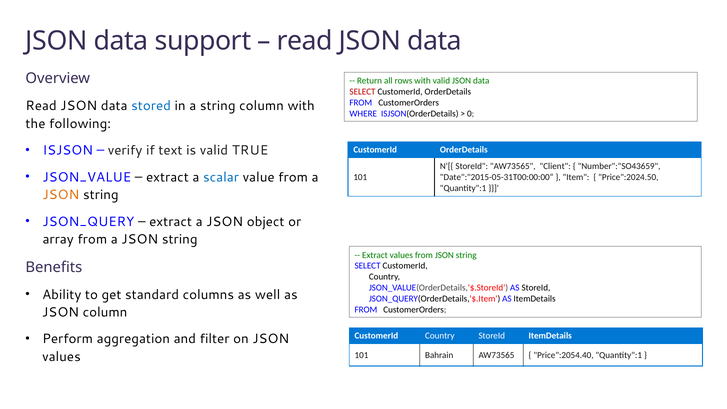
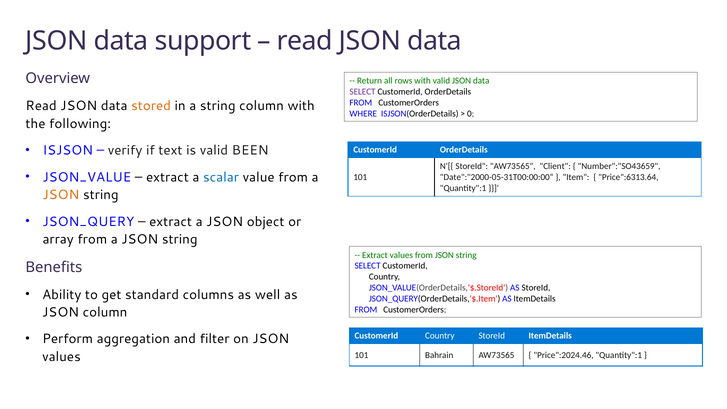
SELECT colour: red -> purple (363, 92)
stored colour: blue -> orange (151, 106)
TRUE: TRUE -> BEEN (250, 150)
Date":"2015-05-31T00:00:00“: Date":"2015-05-31T00:00:00“ -> Date":"2000-05-31T00:00:00“ (497, 177)
Price":2024.50: Price":2024.50 -> Price":6313.64 (628, 177)
Price":2054.40: Price":2054.40 -> Price":2024.46 (564, 355)
